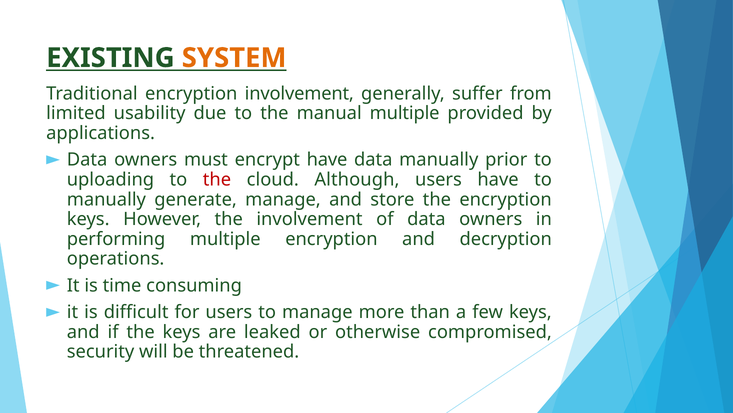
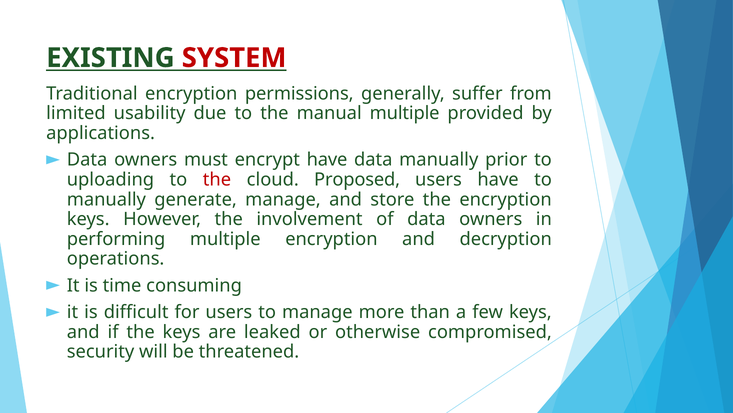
SYSTEM colour: orange -> red (234, 58)
encryption involvement: involvement -> permissions (299, 93)
Although: Although -> Proposed (357, 179)
